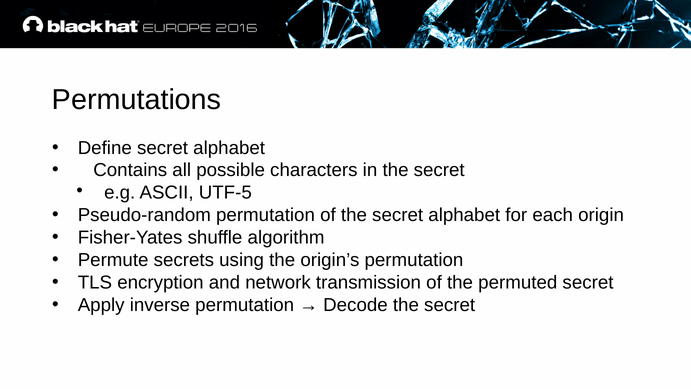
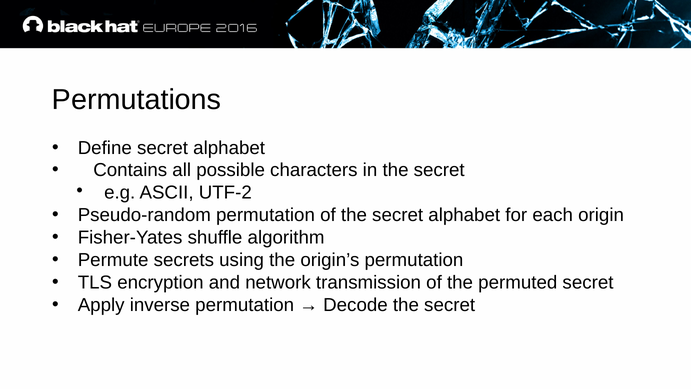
UTF-5: UTF-5 -> UTF-2 (225, 193)
